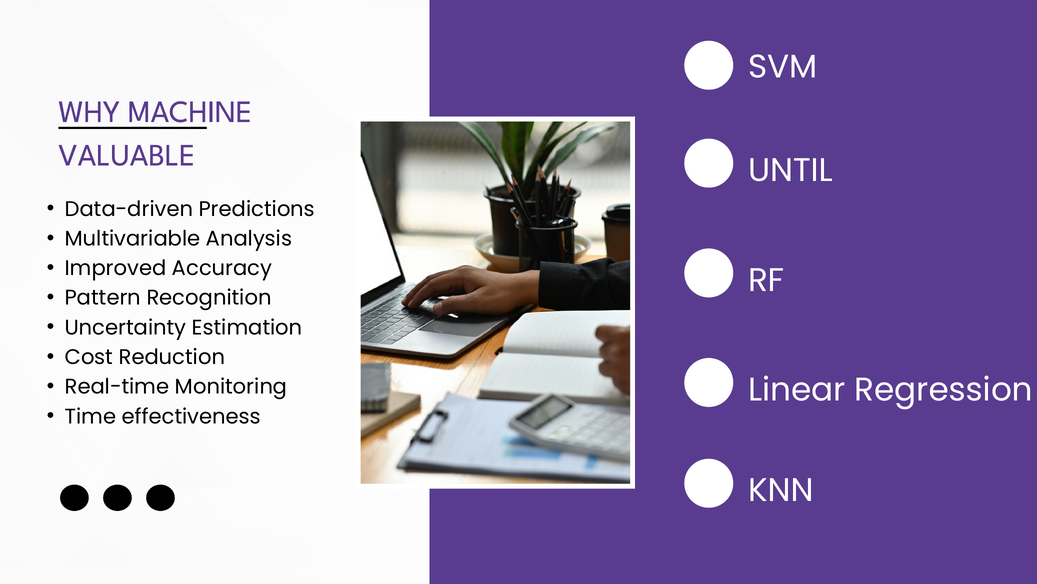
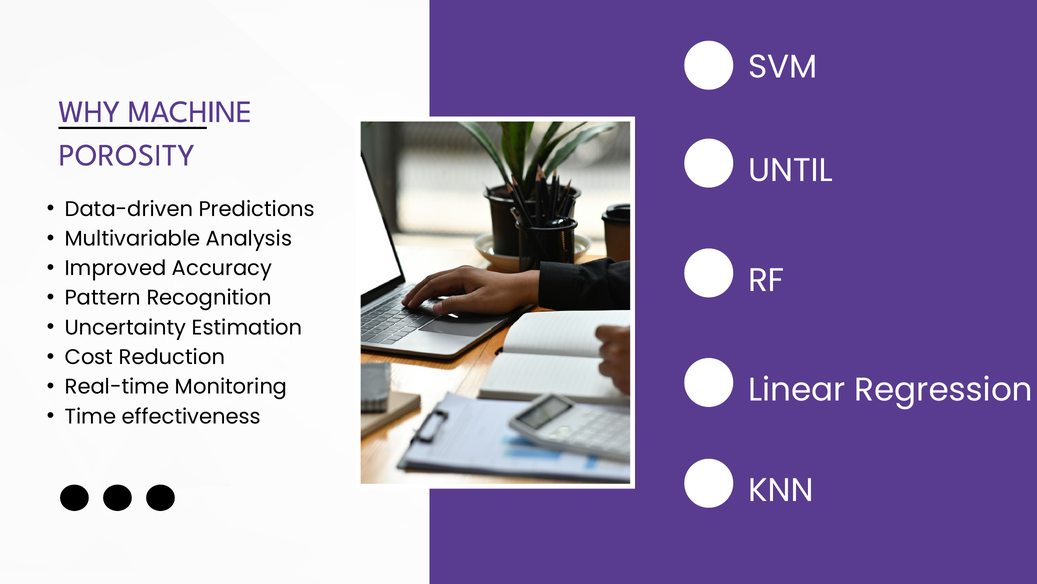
VALUABLE: VALUABLE -> POROSITY (127, 155)
